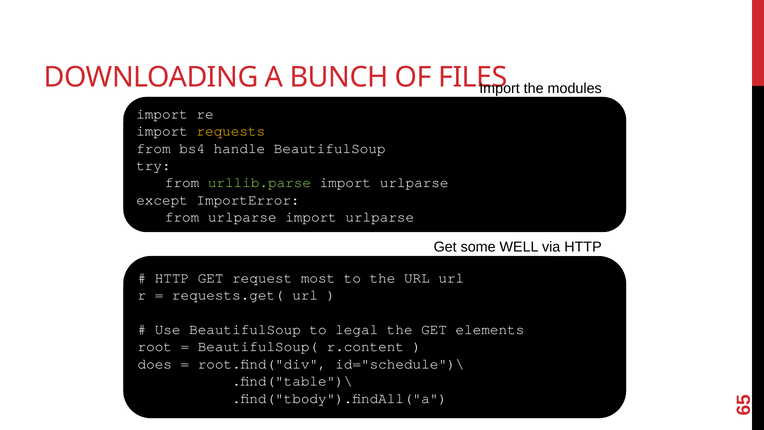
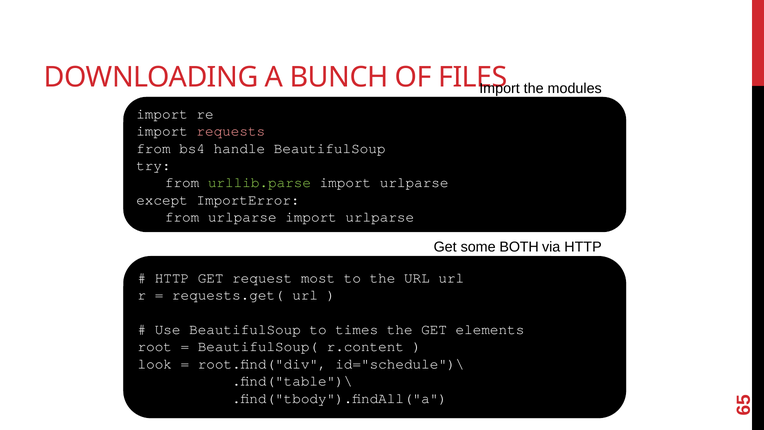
requests colour: yellow -> pink (231, 131)
WELL: WELL -> BOTH (519, 247)
legal: legal -> times (357, 329)
does: does -> look (155, 364)
